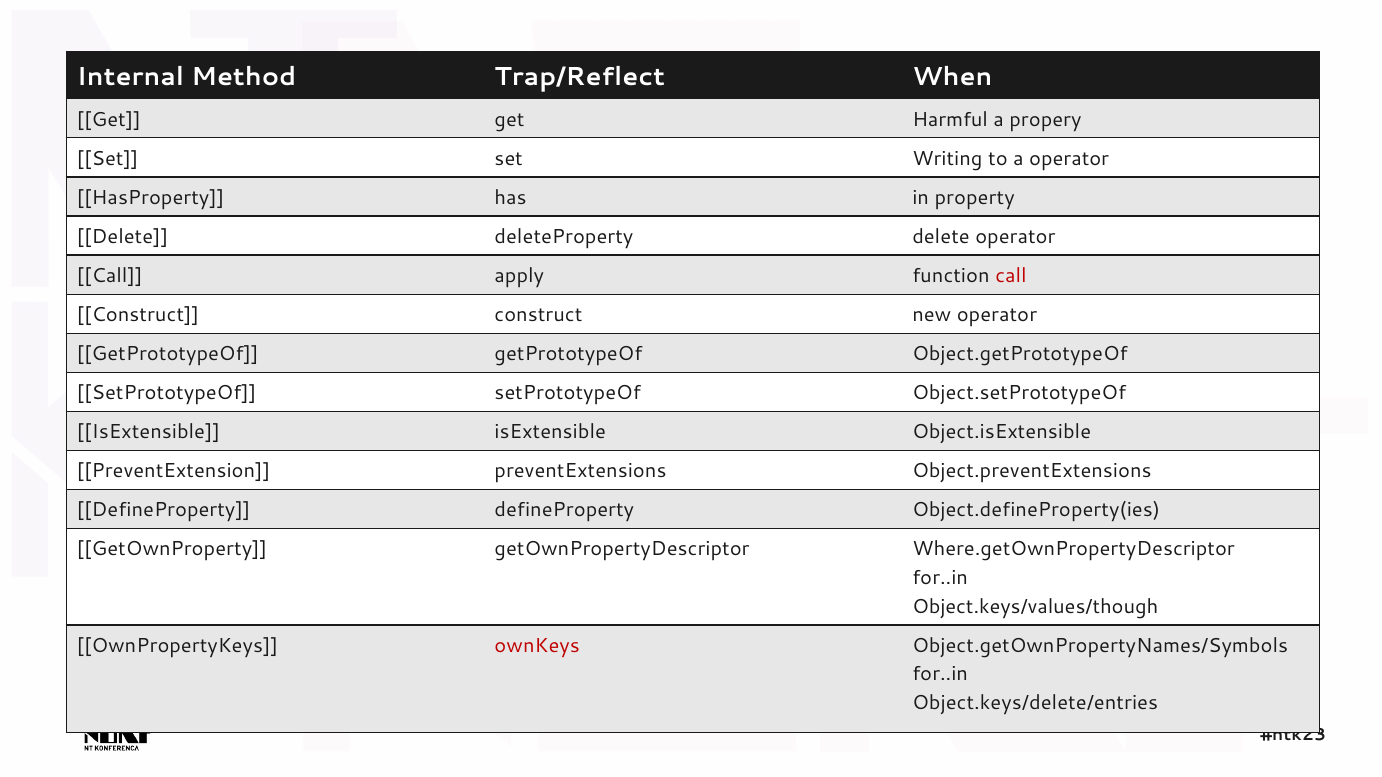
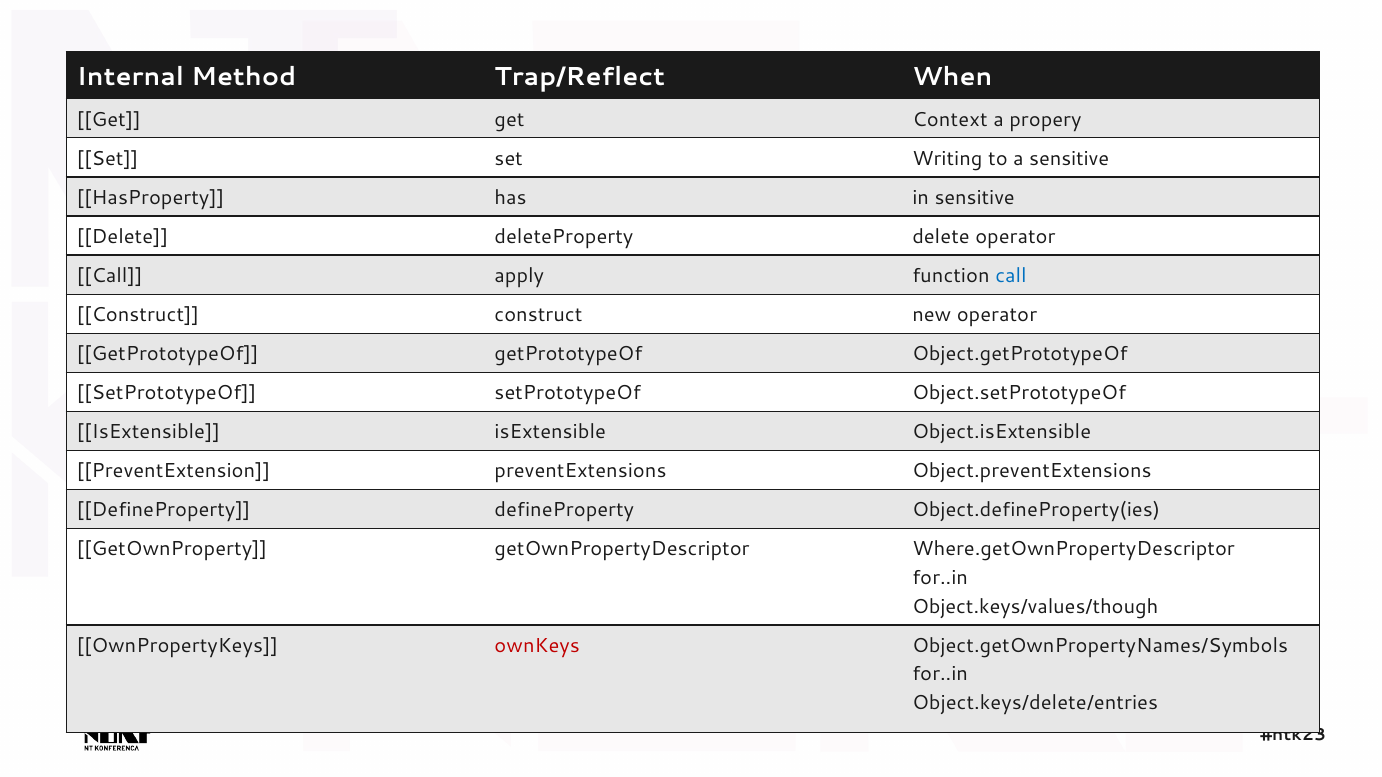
Harmful: Harmful -> Context (950, 119)
a operator: operator -> sensitive (1069, 159)
in property: property -> sensitive (975, 198)
call colour: red -> blue (1011, 276)
